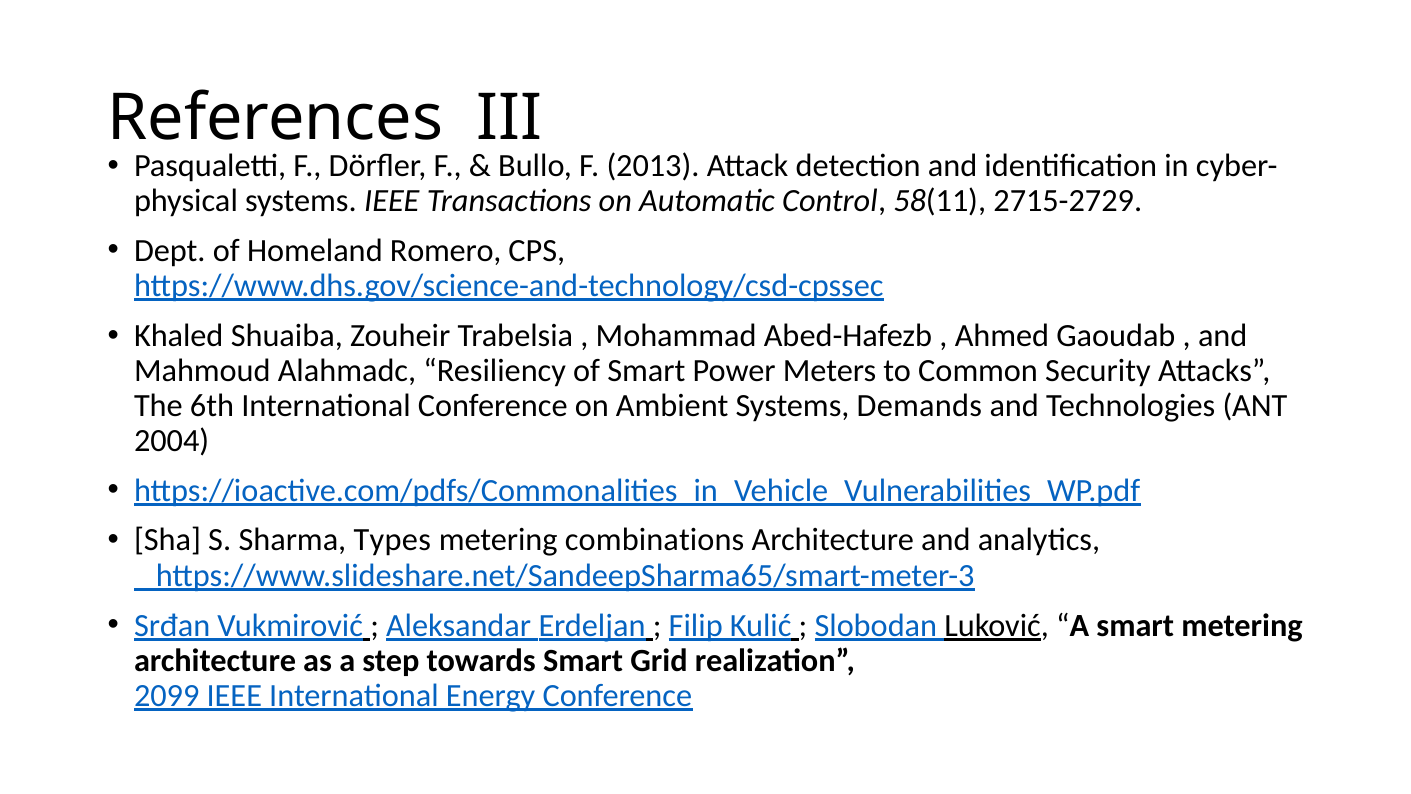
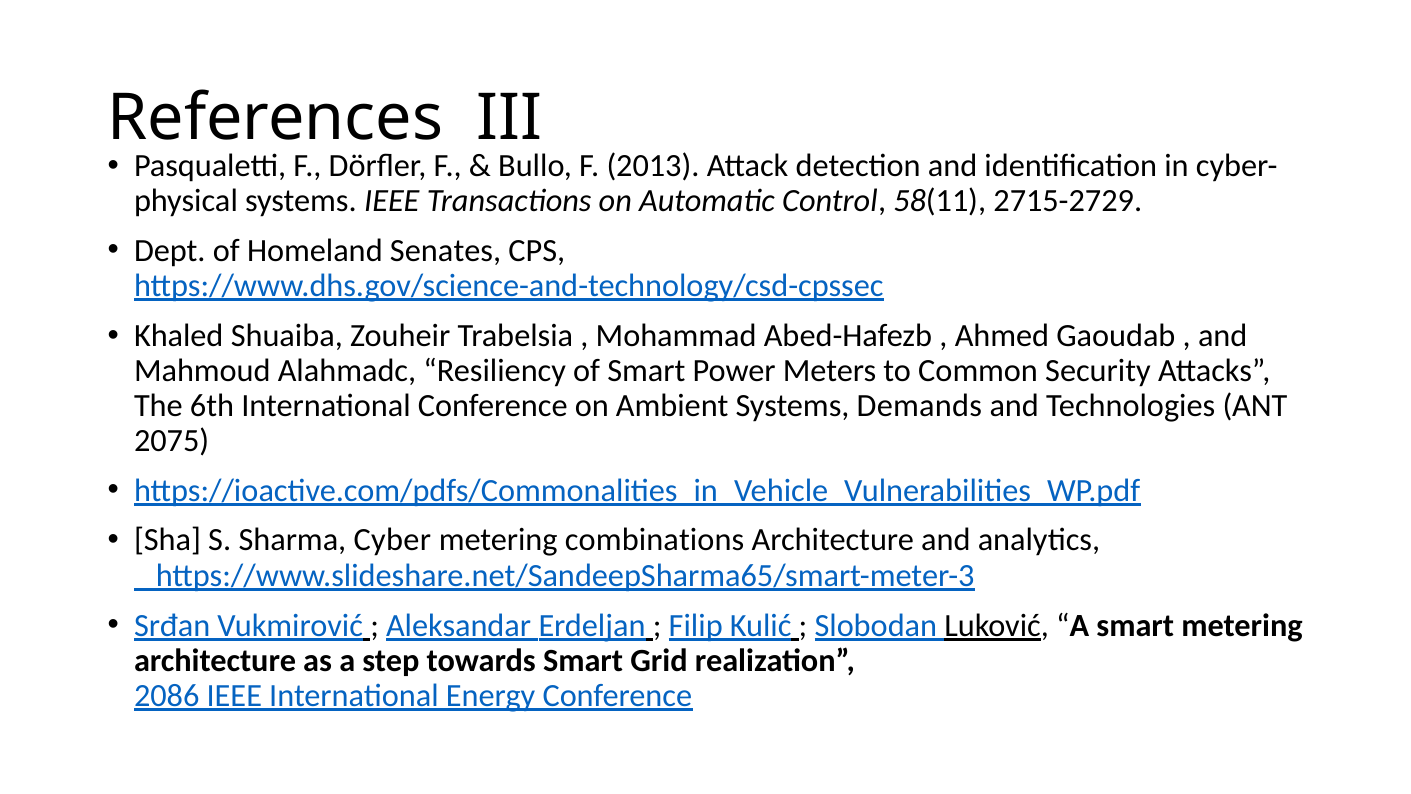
Romero: Romero -> Senates (446, 250)
2004: 2004 -> 2075 (172, 440)
Types: Types -> Cyber (392, 540)
2099: 2099 -> 2086 (167, 696)
